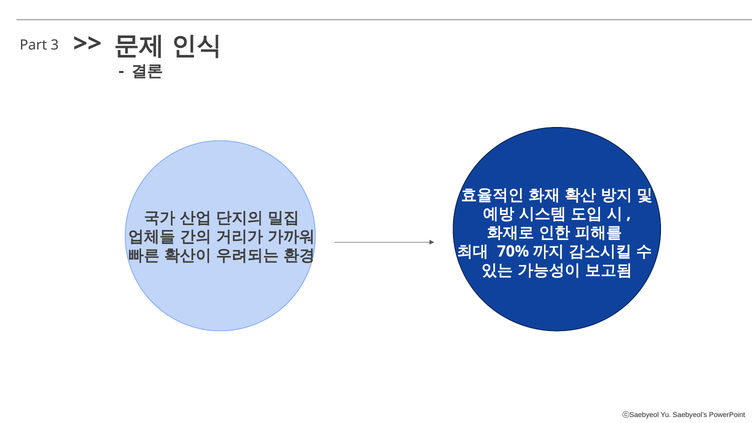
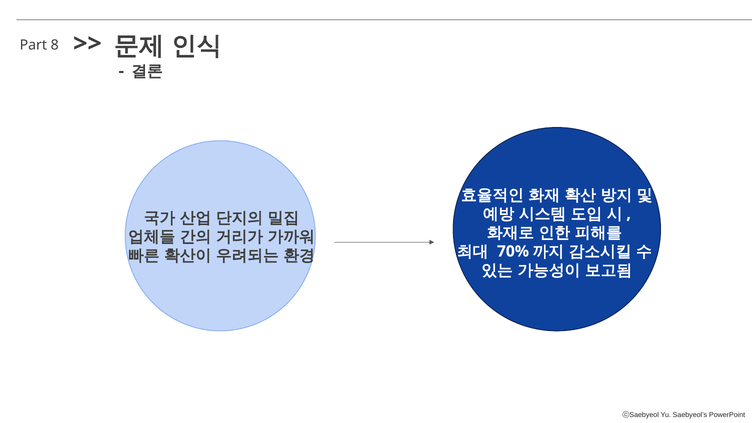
3: 3 -> 8 (55, 45)
